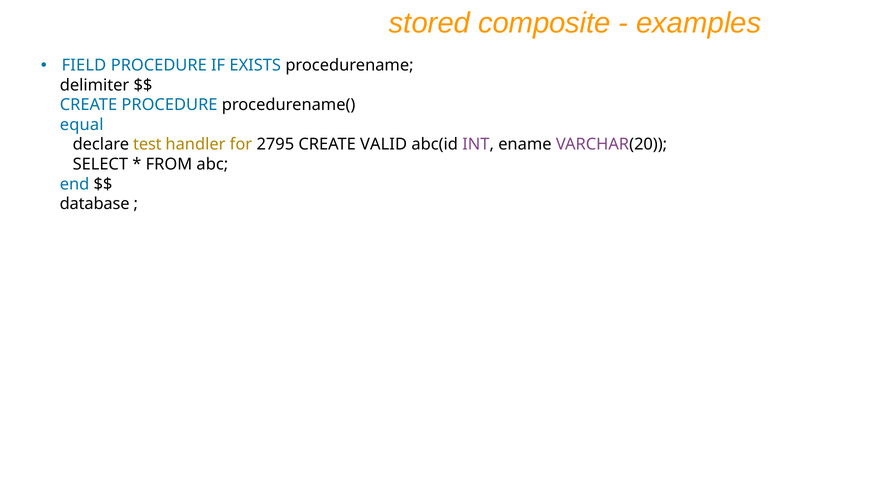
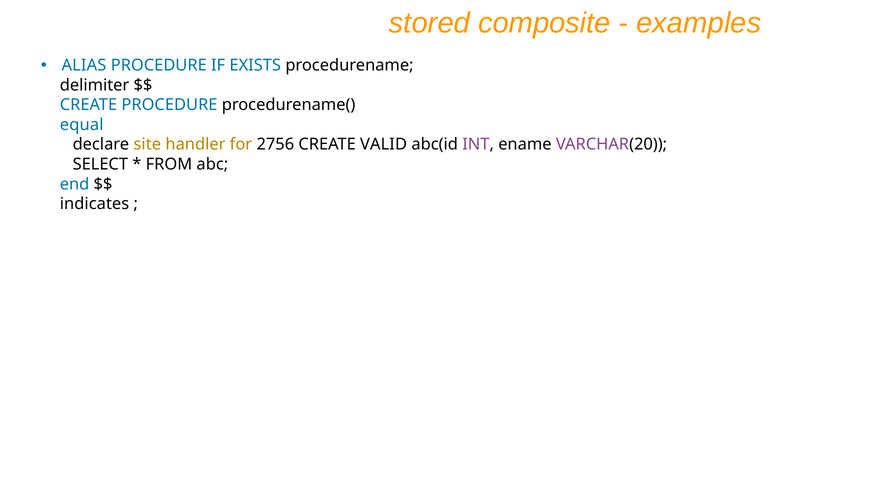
FIELD: FIELD -> ALIAS (84, 65)
test: test -> site (147, 145)
2795: 2795 -> 2756 (275, 145)
database: database -> indicates (95, 204)
